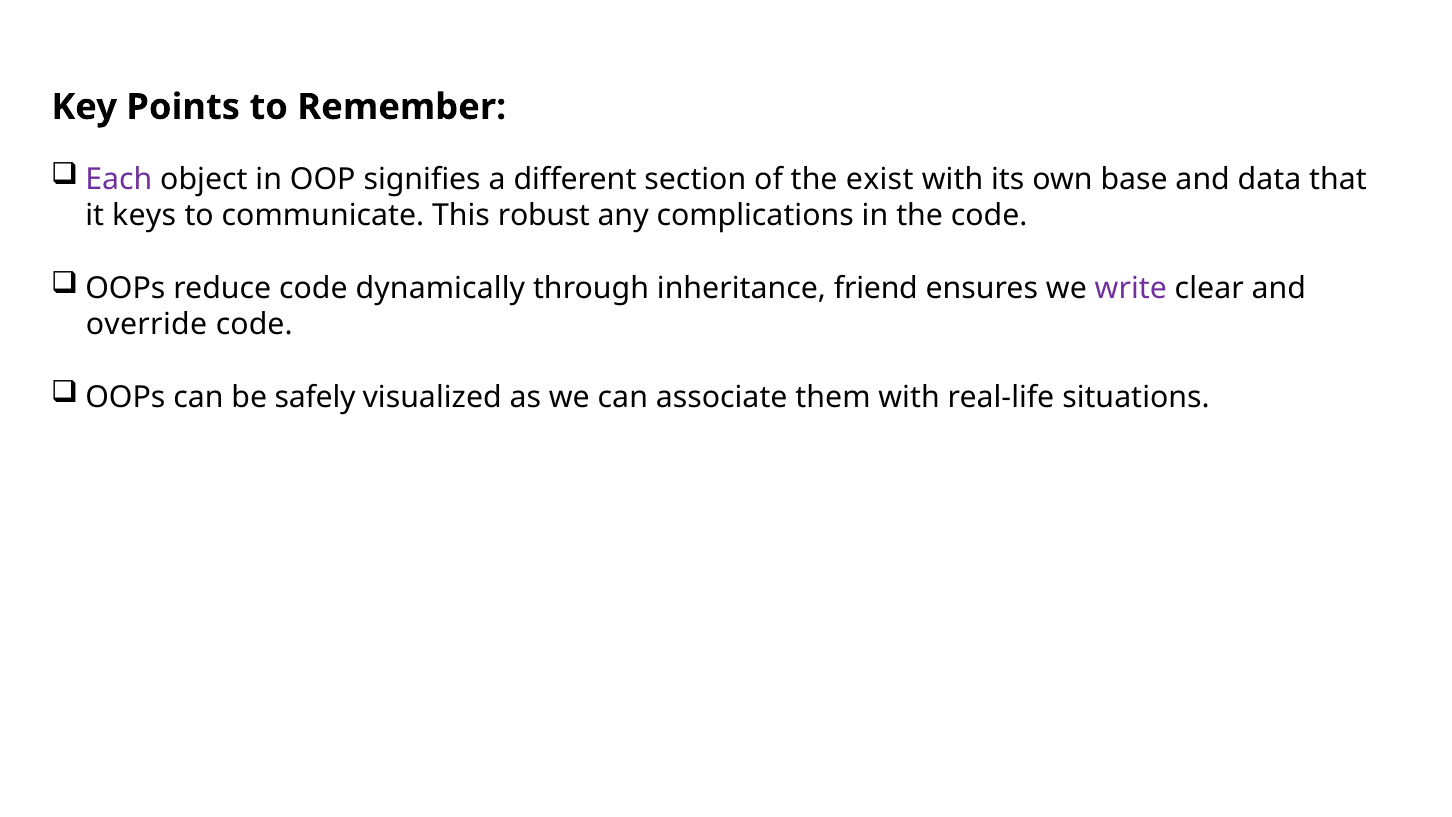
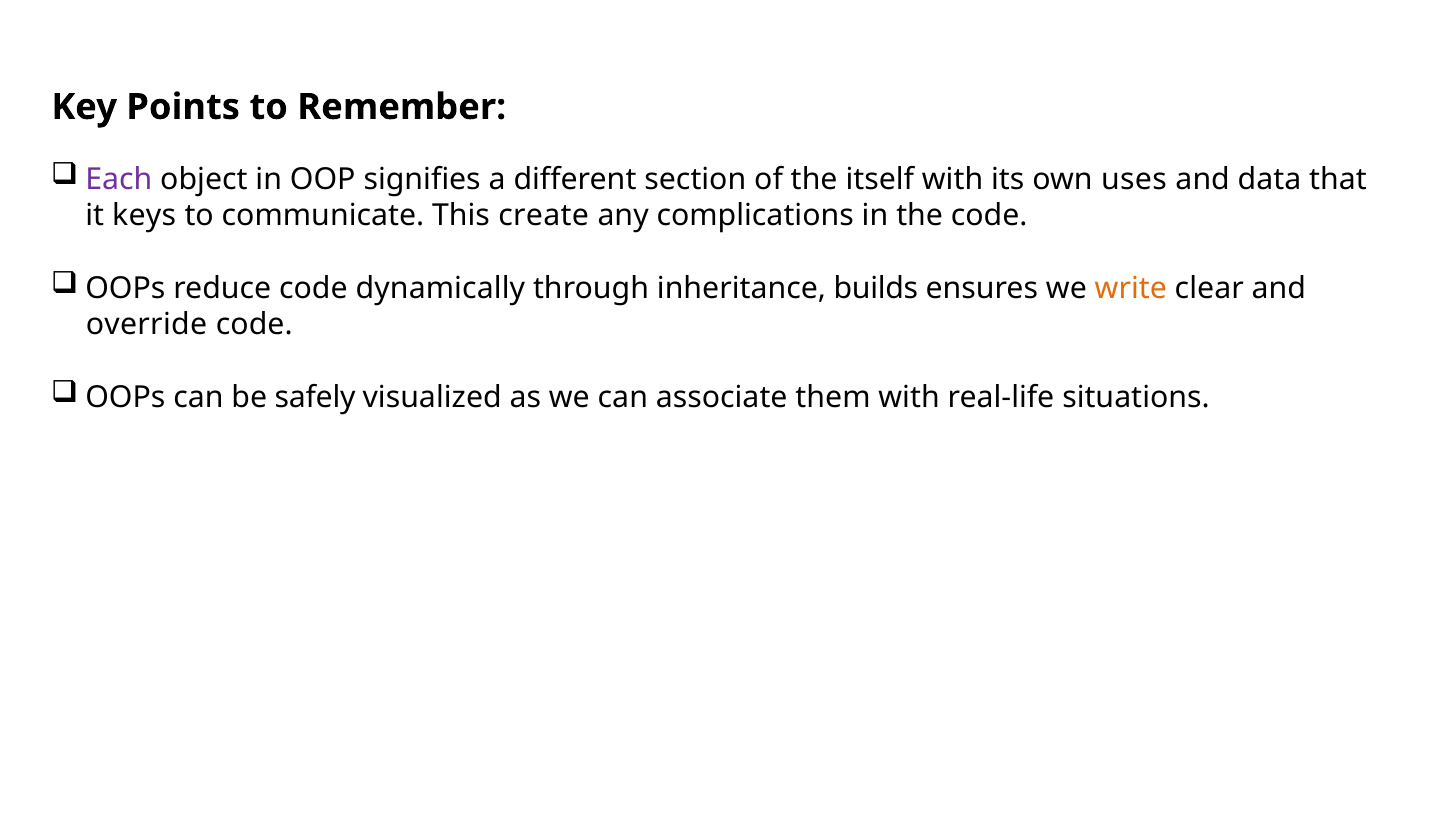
exist: exist -> itself (880, 179)
base: base -> uses (1134, 179)
robust: robust -> create (544, 215)
friend: friend -> builds (876, 288)
write colour: purple -> orange (1131, 288)
